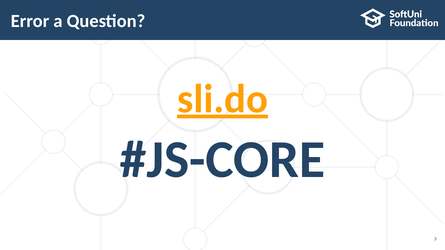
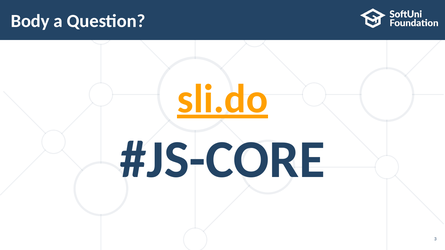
Error: Error -> Body (30, 21)
